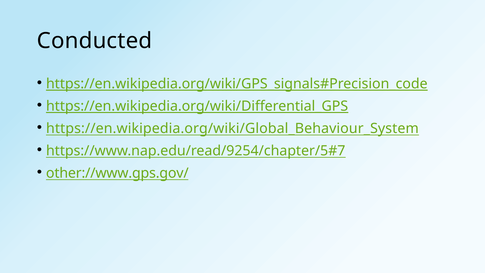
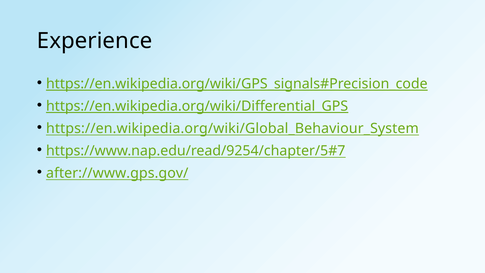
Conducted: Conducted -> Experience (95, 41)
other://www.gps.gov/: other://www.gps.gov/ -> after://www.gps.gov/ (117, 173)
